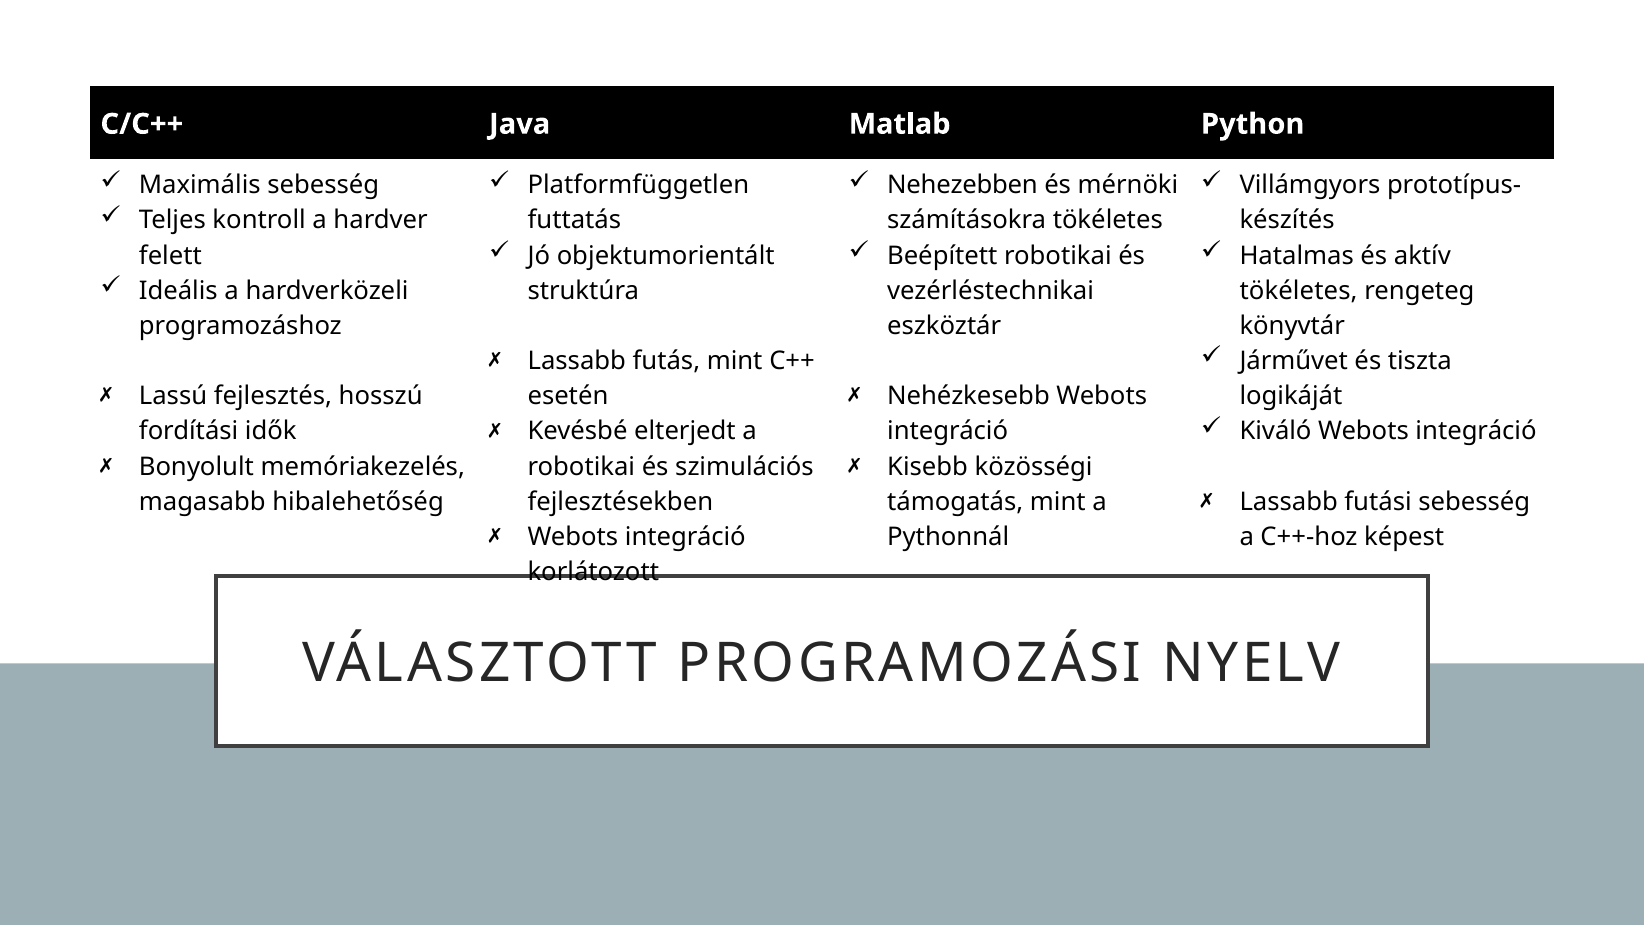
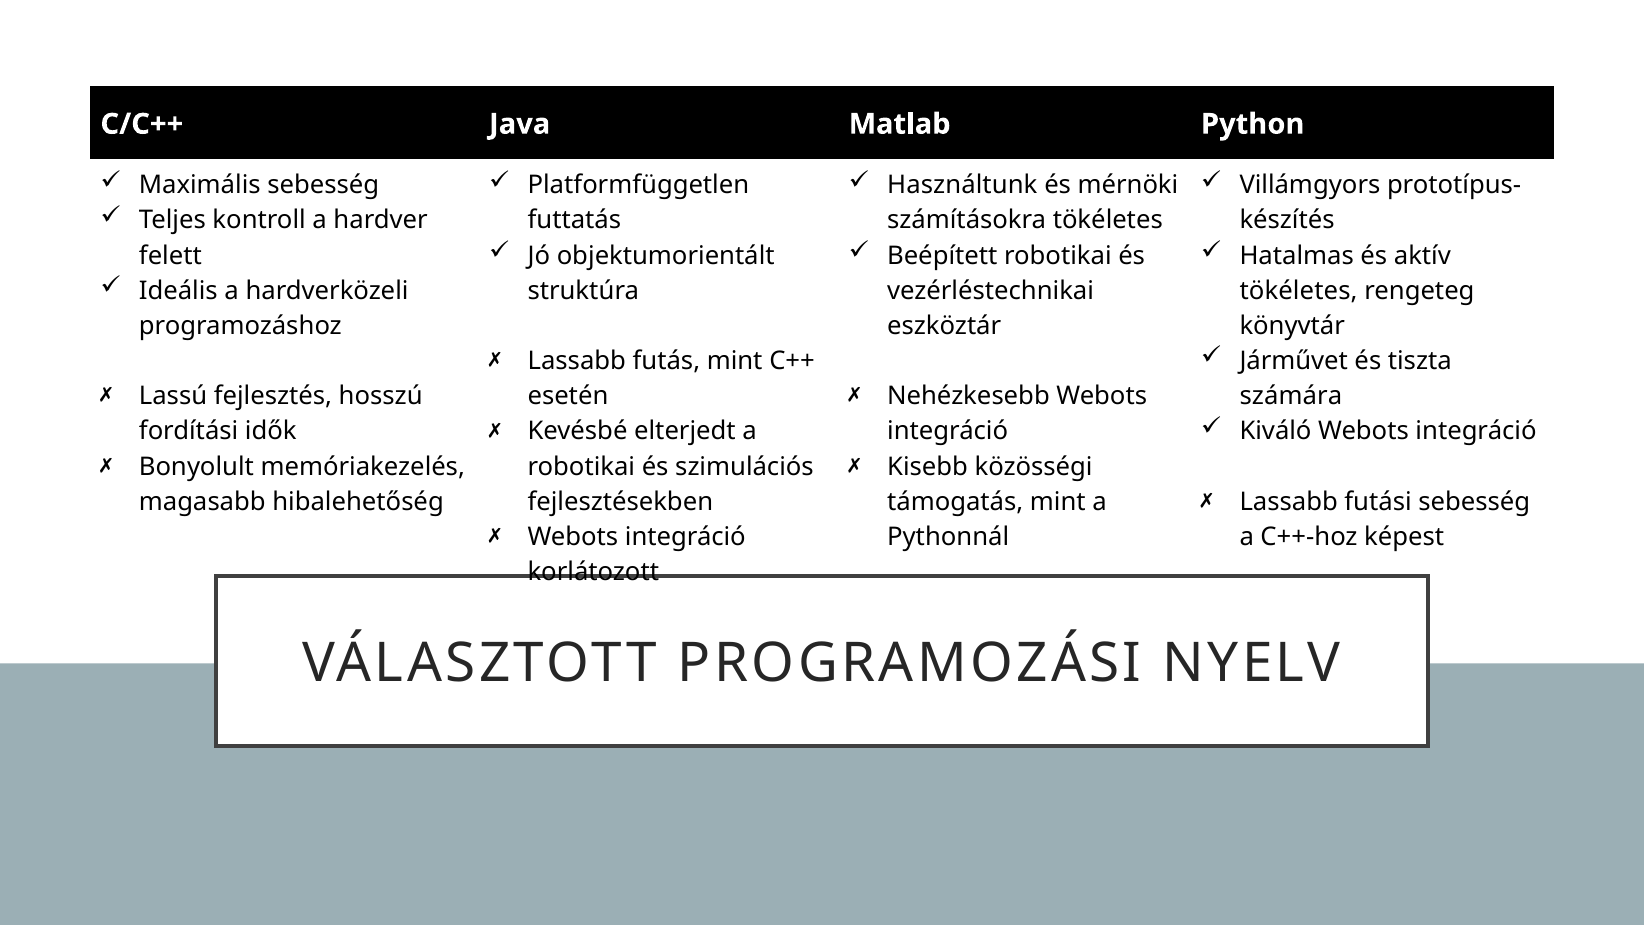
Nehezebben: Nehezebben -> Használtunk (962, 185)
logikáját: logikáját -> számára (1291, 396)
